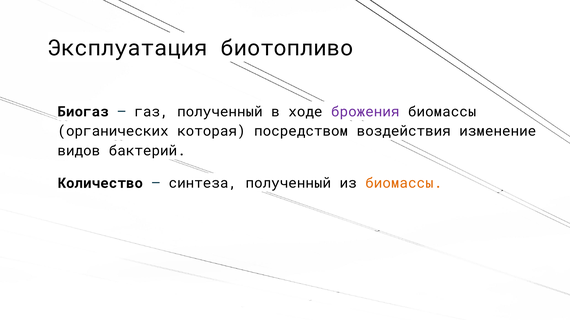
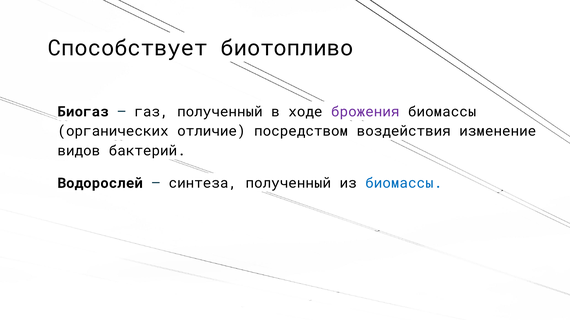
Эксплуатация: Эксплуатация -> Способствует (128, 48)
которая: которая -> отличие (211, 132)
Количество: Количество -> Водорослей (100, 184)
биомассы colour: orange -> blue (404, 184)
